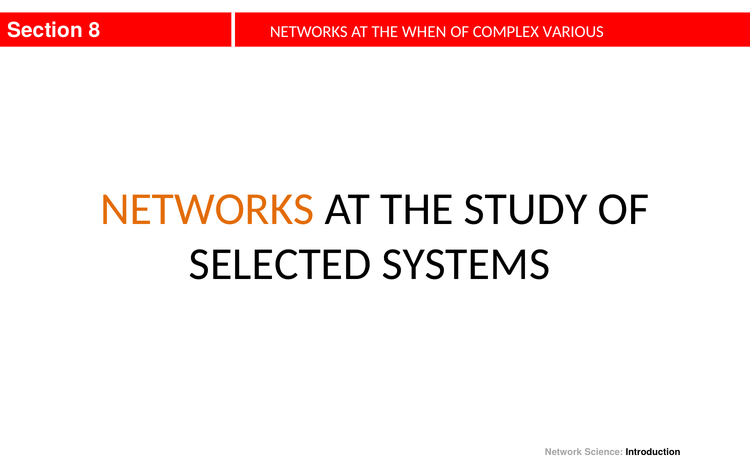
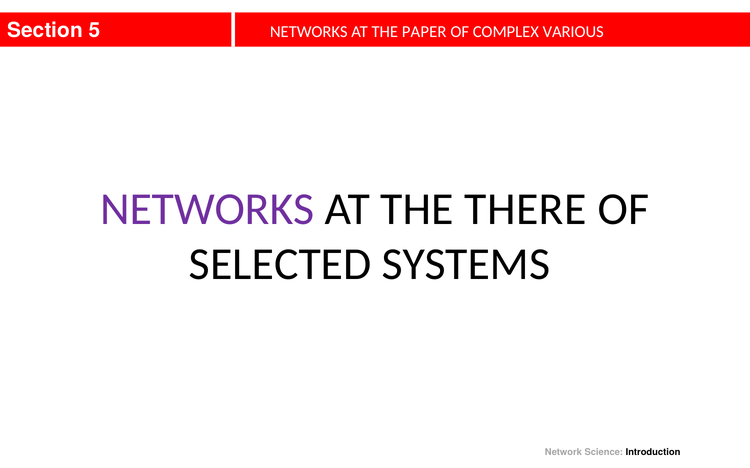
8: 8 -> 5 (94, 30)
WHEN: WHEN -> PAPER (424, 32)
NETWORKS colour: orange -> purple (207, 209)
STUDY: STUDY -> THERE (525, 209)
